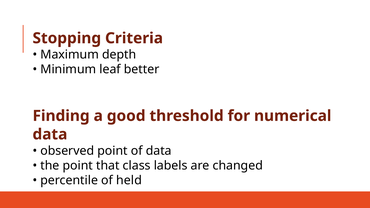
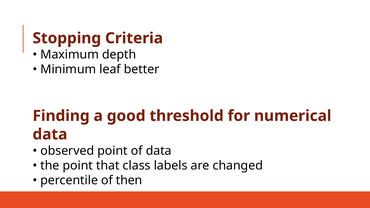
held: held -> then (129, 180)
